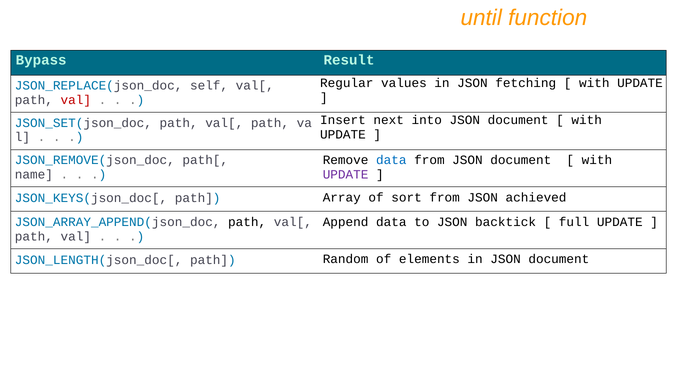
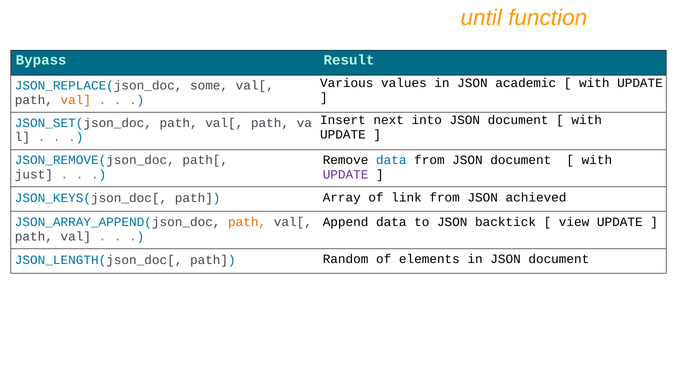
Regular: Regular -> Various (347, 83)
fetching: fetching -> academic (526, 83)
self: self -> some (209, 86)
val colour: red -> orange (76, 100)
name: name -> just (34, 174)
sort: sort -> link (407, 197)
path colour: black -> orange (247, 222)
full: full -> view (574, 222)
